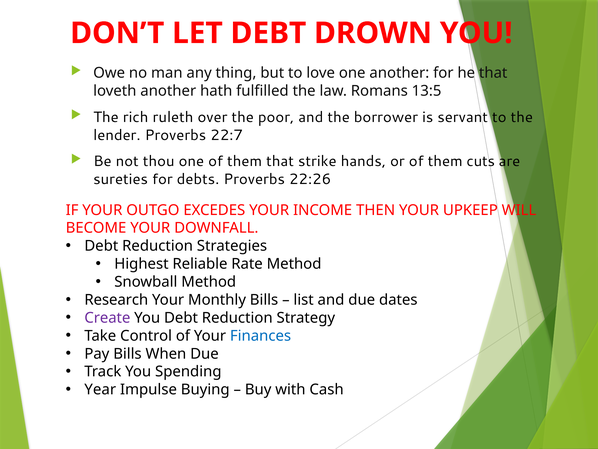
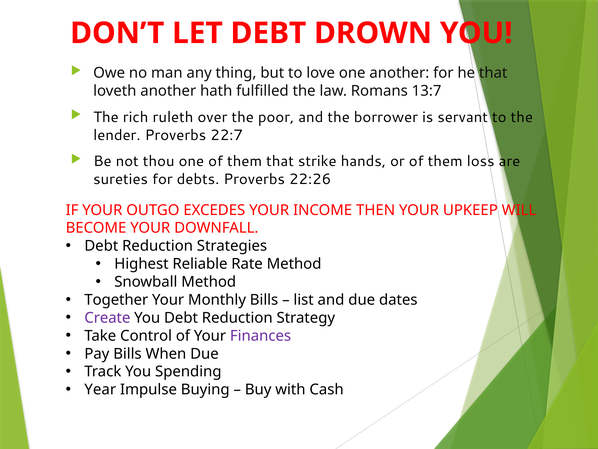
13:5: 13:5 -> 13:7 (427, 91)
cuts: cuts -> loss (481, 161)
Research: Research -> Together (116, 300)
Finances colour: blue -> purple (261, 335)
